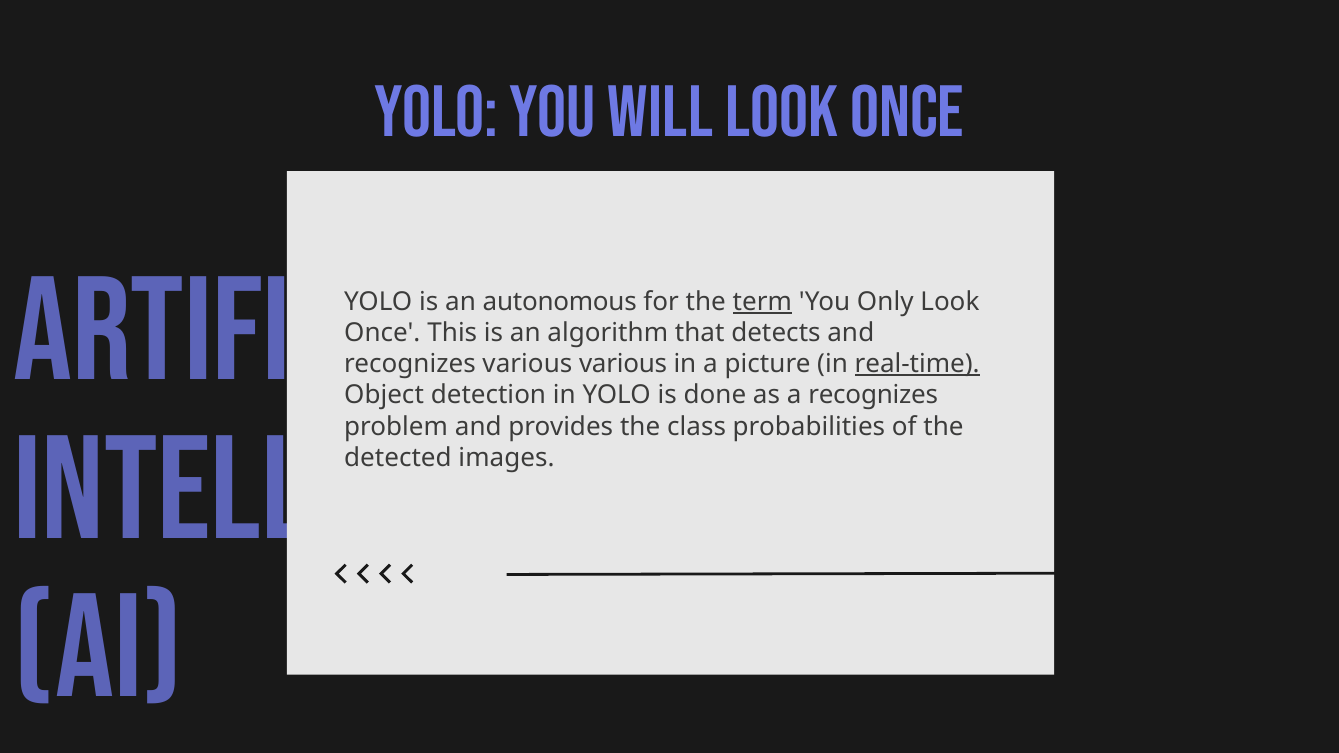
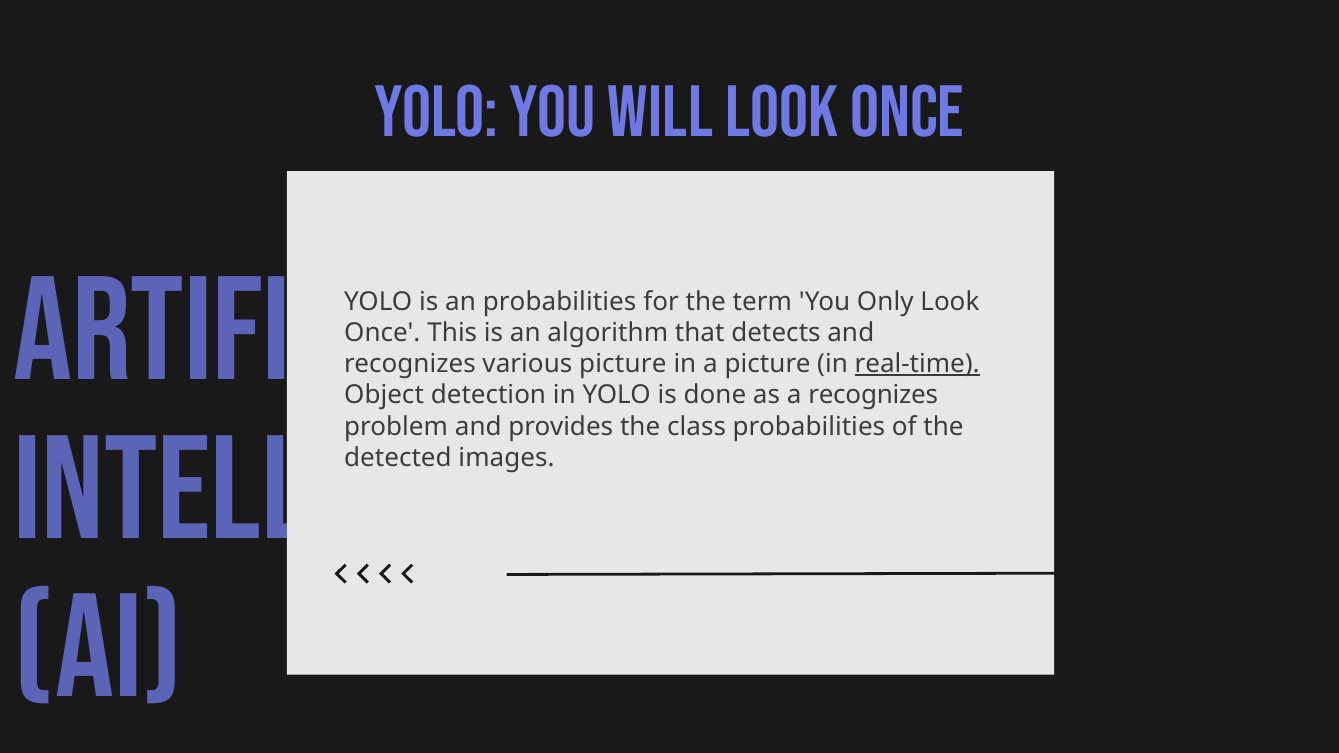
autonomous: autonomous -> probabilities (560, 302)
term underline: present -> none (762, 302)
various various: various -> picture (623, 364)
